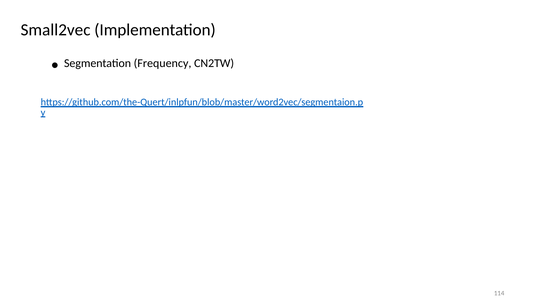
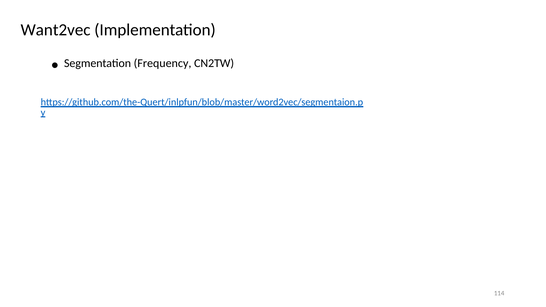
Small2vec: Small2vec -> Want2vec (56, 30)
